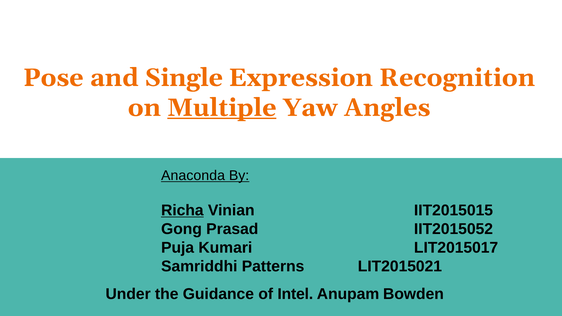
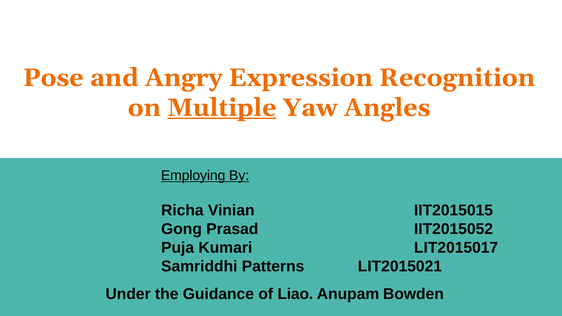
Single: Single -> Angry (184, 78)
Anaconda: Anaconda -> Employing (193, 176)
Richa underline: present -> none (182, 210)
Intel: Intel -> Liao (295, 294)
